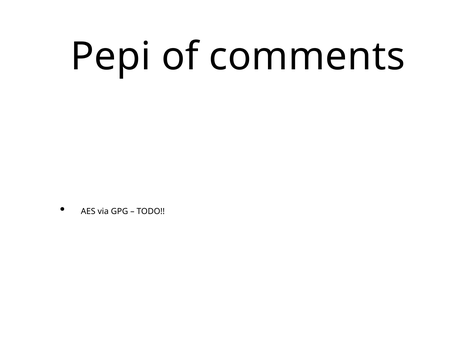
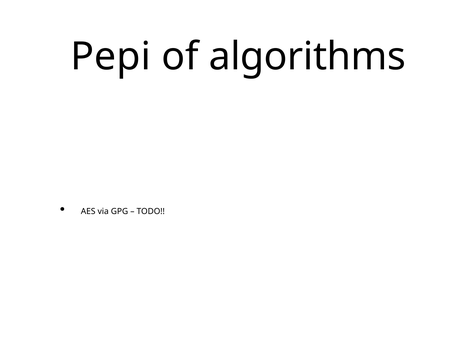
comments: comments -> algorithms (307, 57)
